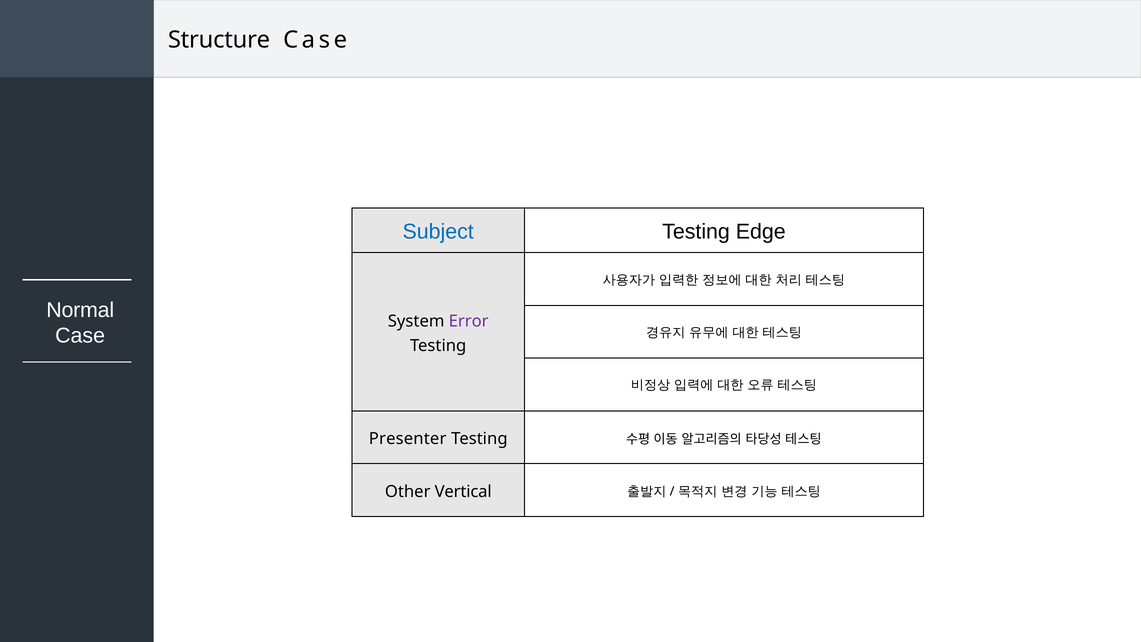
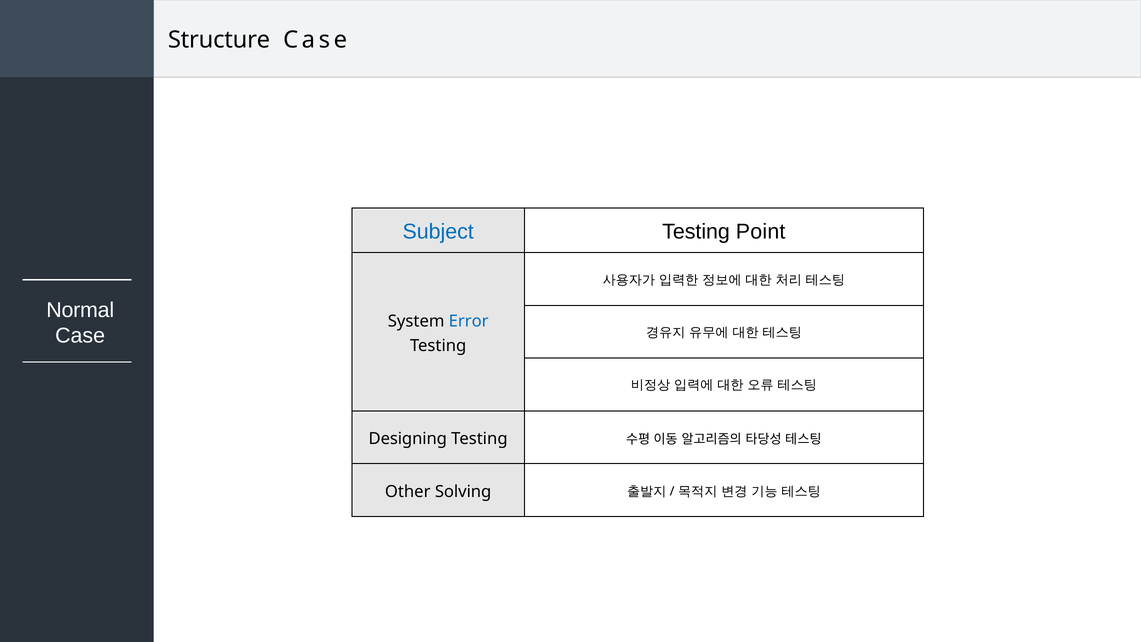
Edge: Edge -> Point (761, 231)
Error colour: purple -> blue (469, 321)
Presenter: Presenter -> Designing (408, 439)
Vertical: Vertical -> Solving (463, 492)
